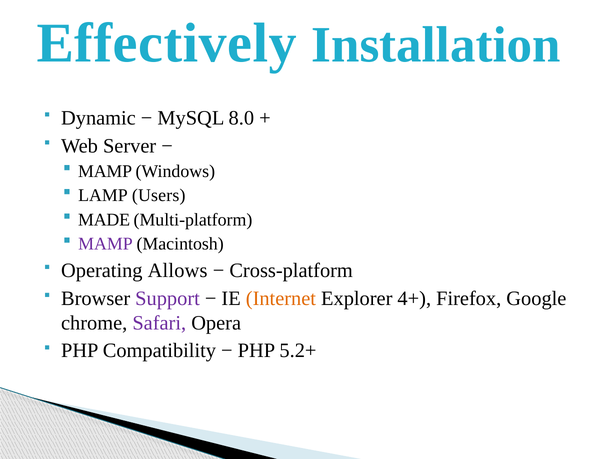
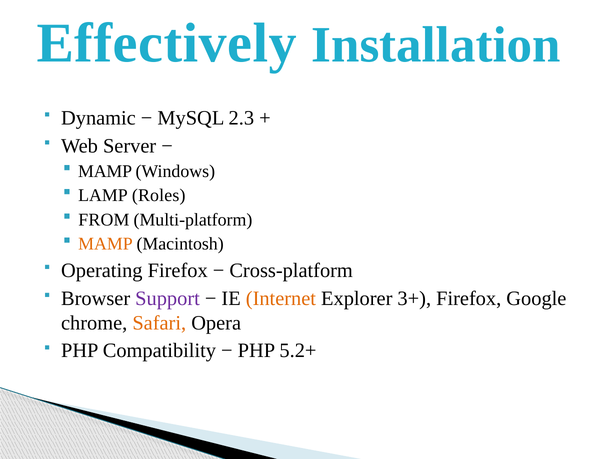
8.0: 8.0 -> 2.3 (241, 118)
Users: Users -> Roles (159, 196)
MADE: MADE -> FROM (104, 220)
MAMP colour: purple -> orange (105, 244)
Operating Allows: Allows -> Firefox (178, 270)
4+: 4+ -> 3+ (414, 298)
Safari colour: purple -> orange (159, 323)
